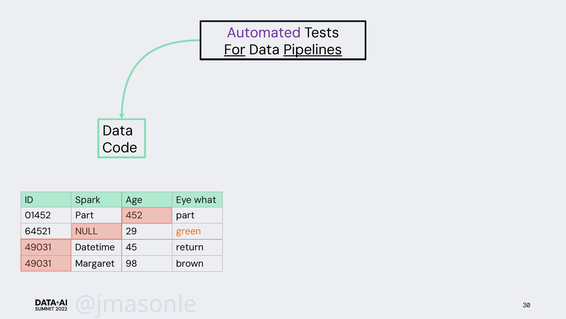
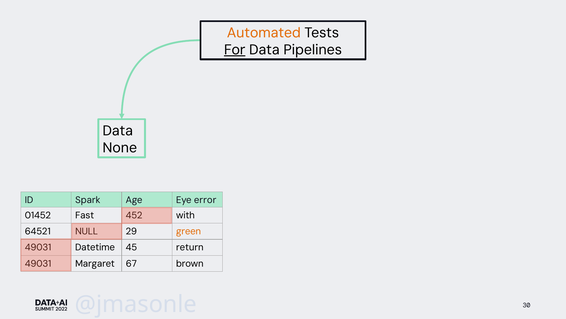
Automated colour: purple -> orange (264, 33)
Pipelines underline: present -> none (313, 50)
Code: Code -> None (120, 147)
what: what -> error (205, 200)
01452 Part: Part -> Fast (85, 215)
part: part -> with (185, 215)
98: 98 -> 67 (131, 263)
